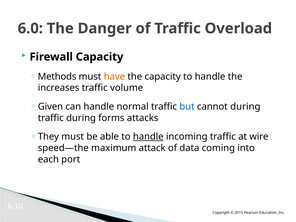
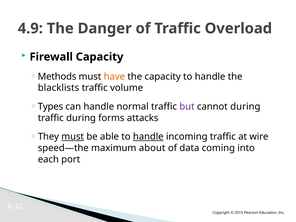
6.0: 6.0 -> 4.9 (30, 28)
increases: increases -> blacklists (59, 88)
Given: Given -> Types (50, 107)
but colour: blue -> purple (187, 107)
must underline: none -> present (73, 137)
attack: attack -> about (152, 148)
